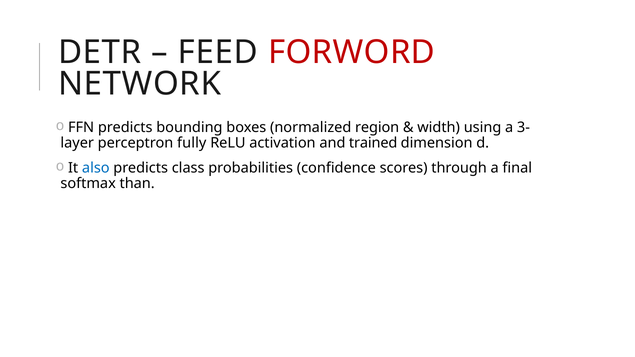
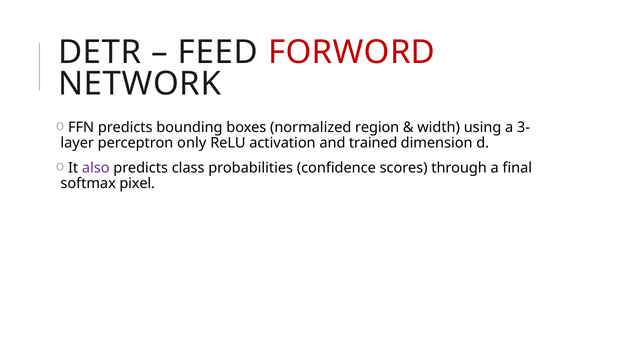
fully: fully -> only (192, 143)
also colour: blue -> purple (96, 168)
than: than -> pixel (137, 184)
